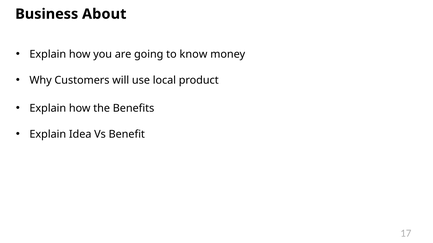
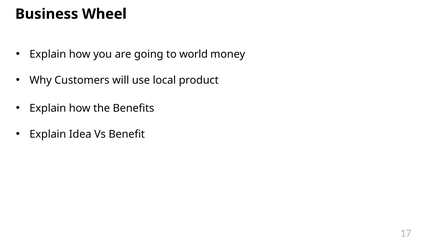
About: About -> Wheel (104, 14)
know: know -> world (194, 54)
